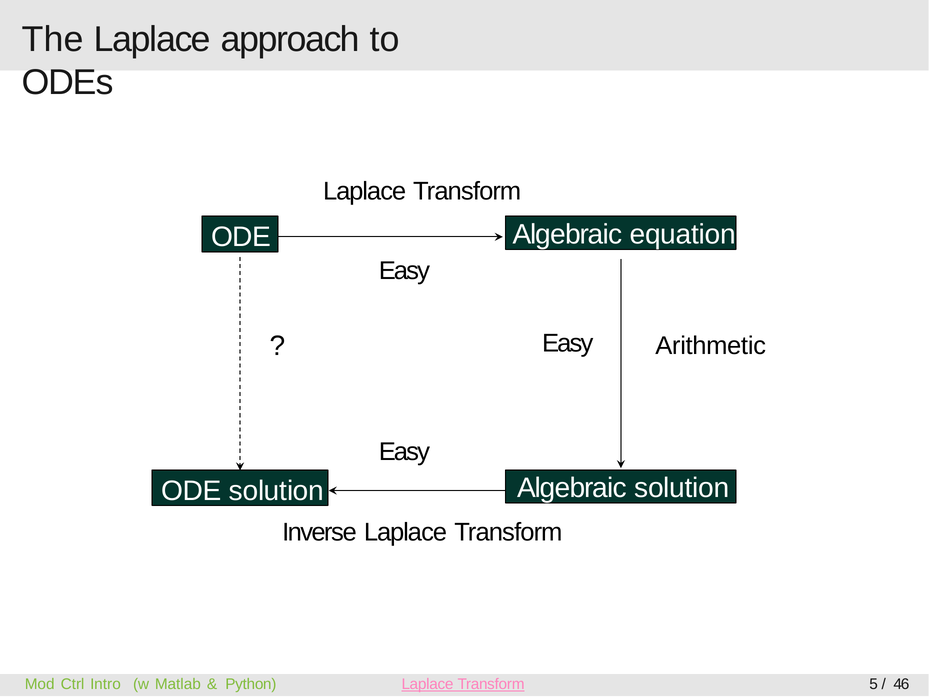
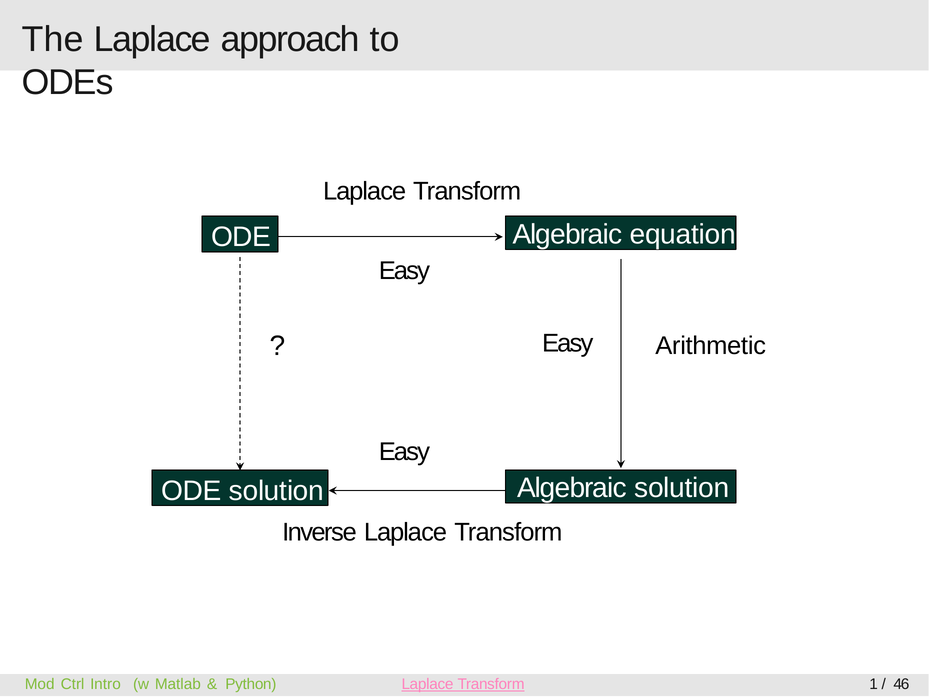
5: 5 -> 1 (874, 685)
